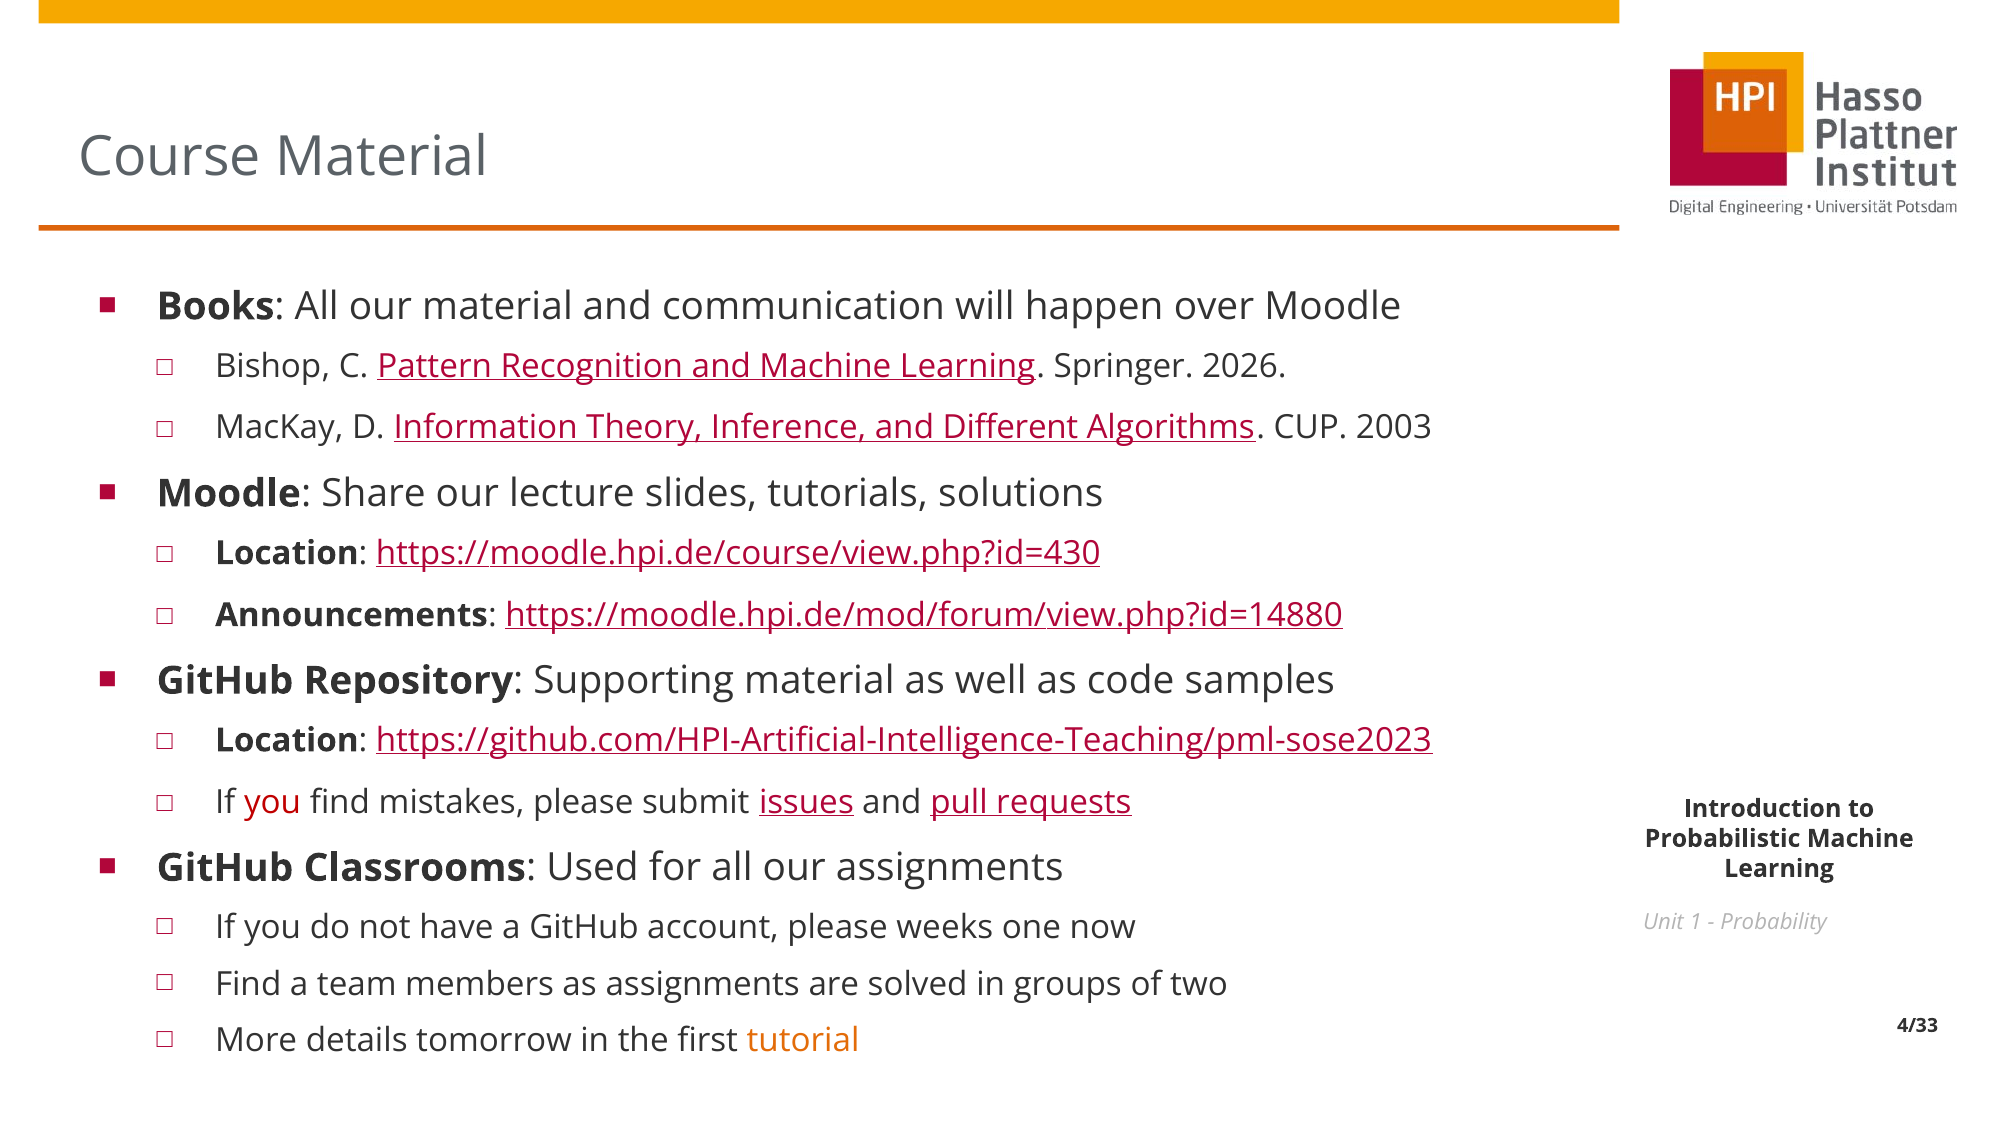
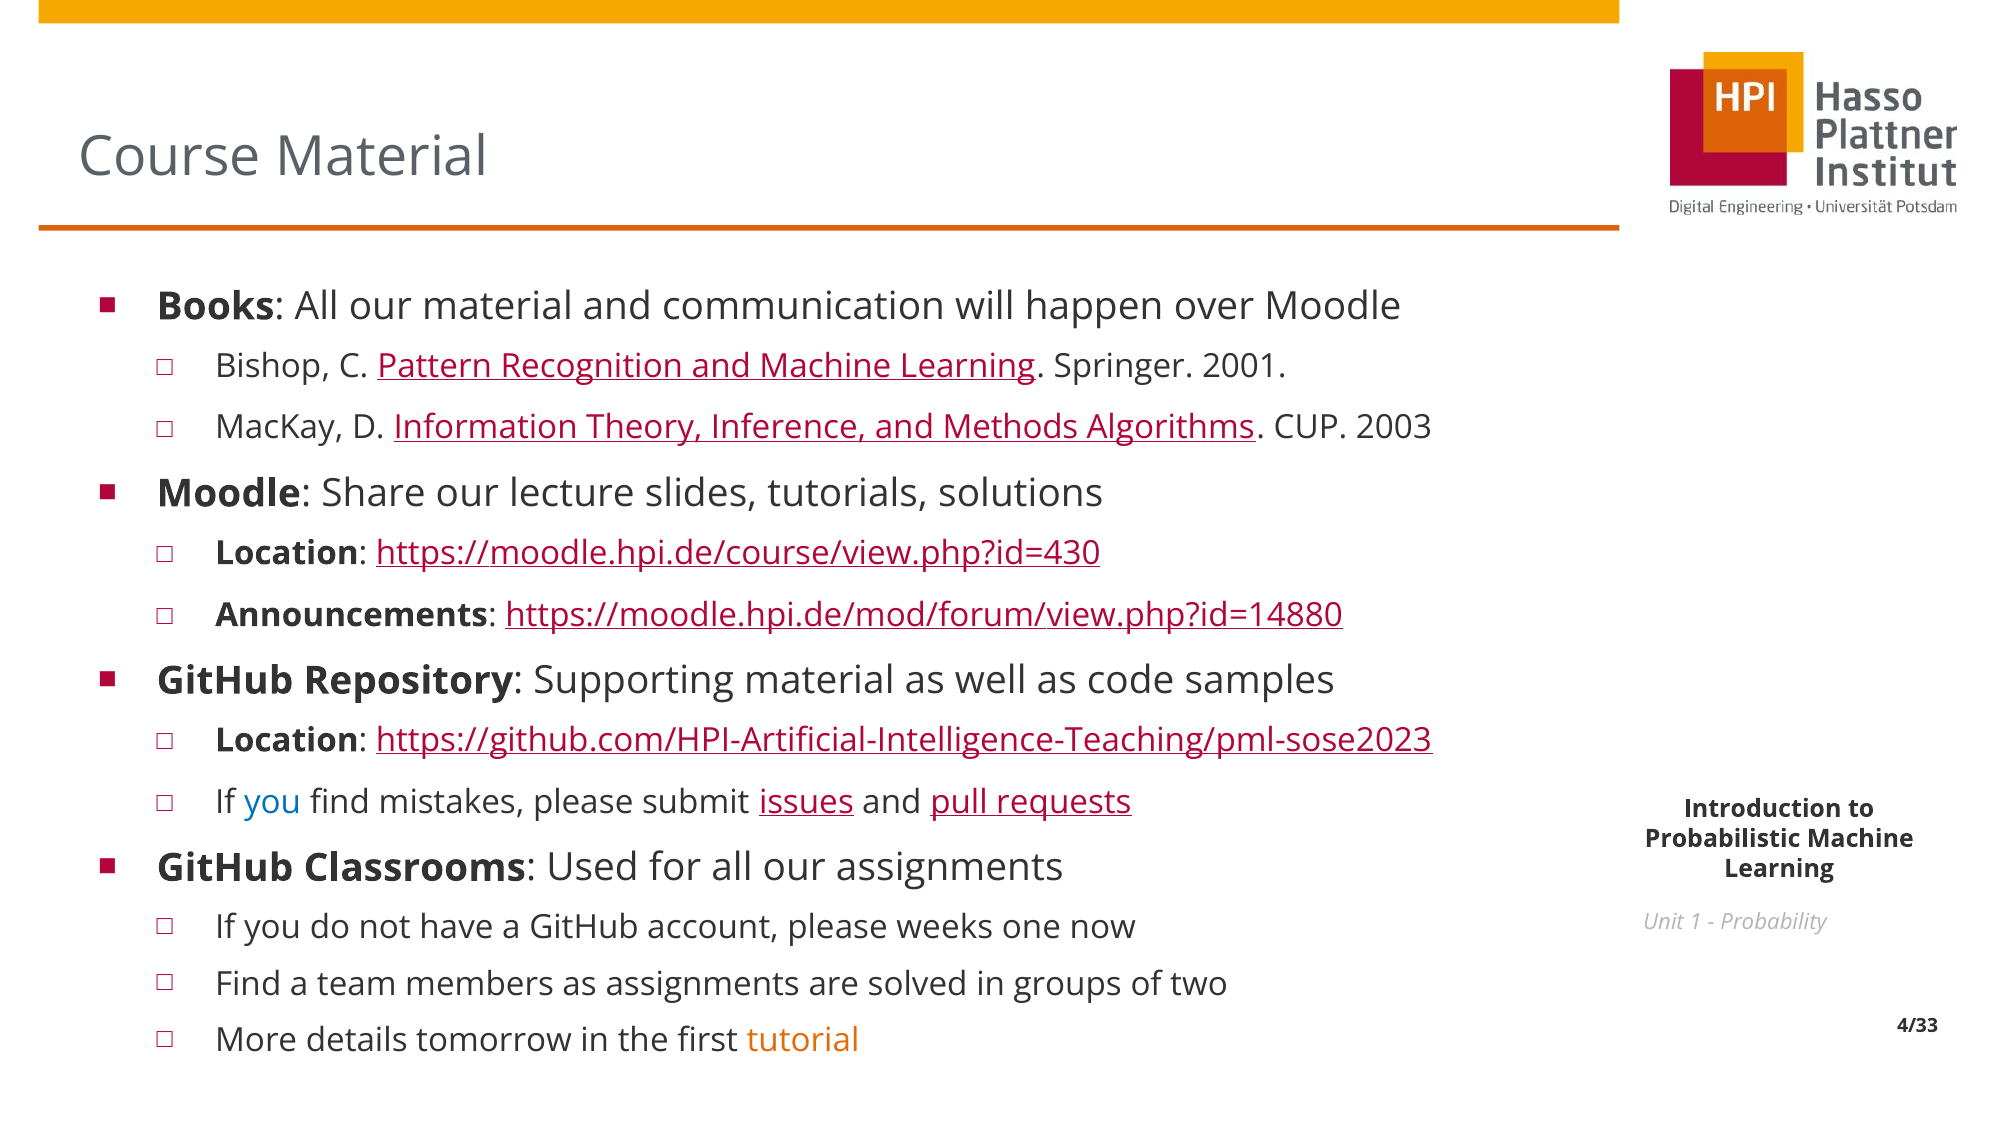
2026: 2026 -> 2001 (1244, 366)
Different: Different -> Methods (1010, 428)
you colour: red -> blue (273, 803)
